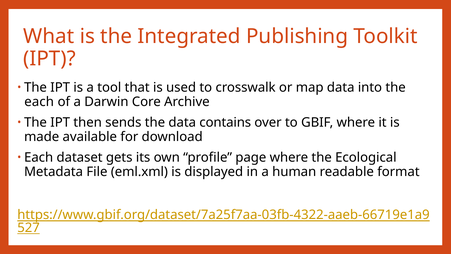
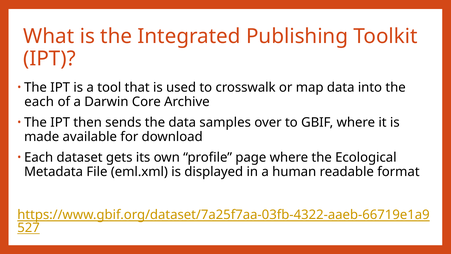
contains: contains -> samples (225, 122)
